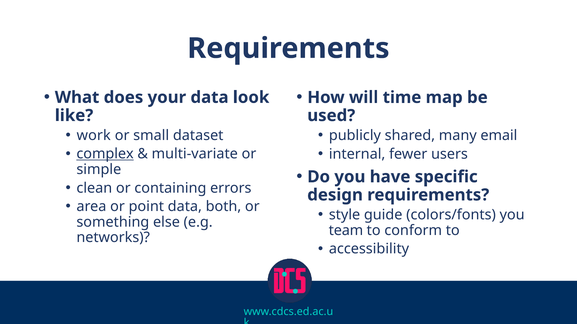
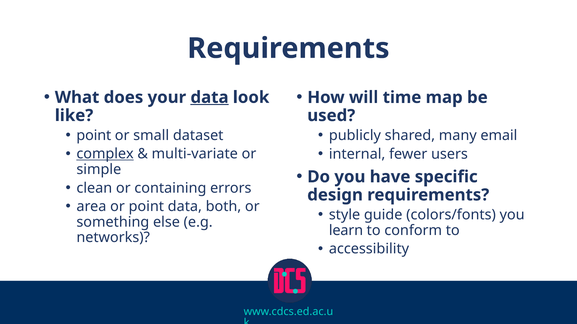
data underline: none -> present (210, 98)
work: work -> point (94, 136)
team: team -> learn (346, 231)
